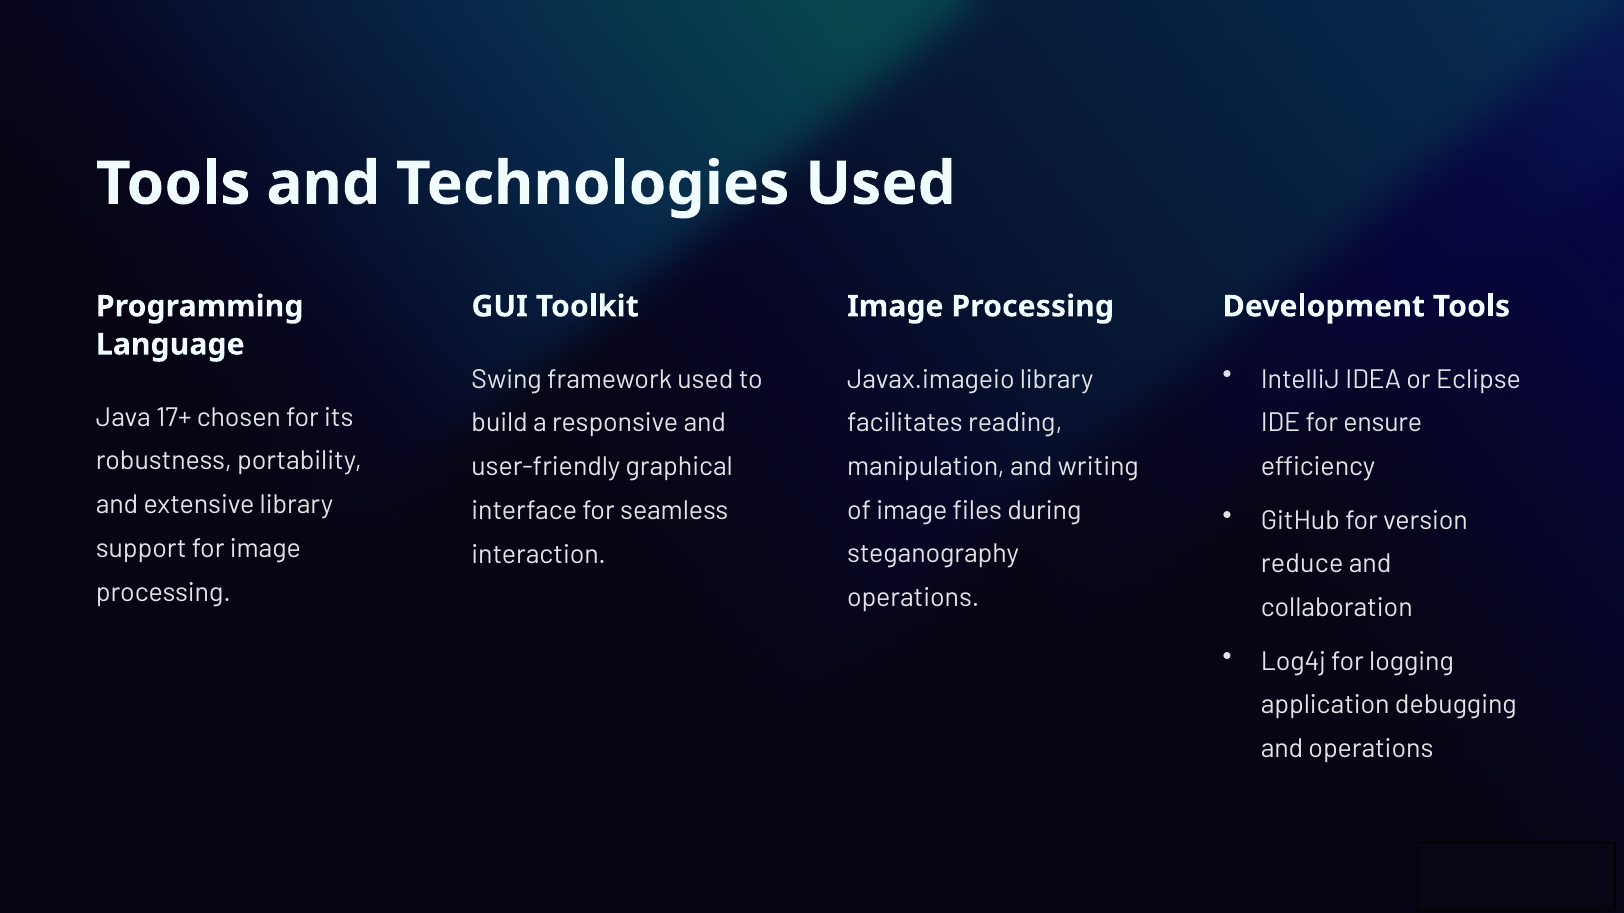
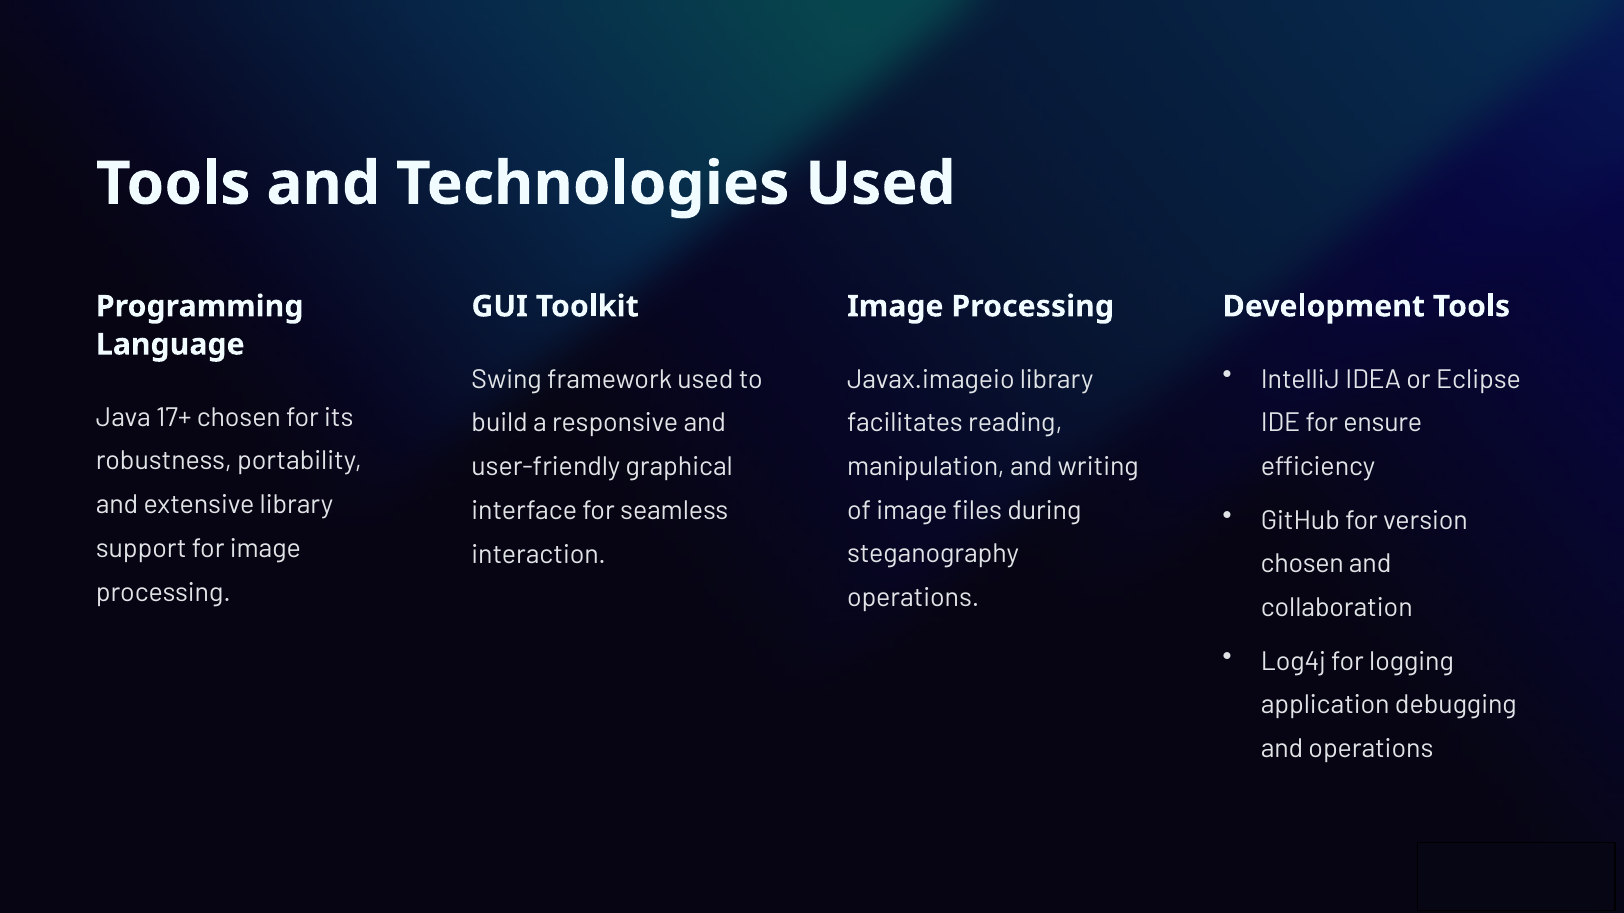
reduce: reduce -> chosen (1302, 564)
